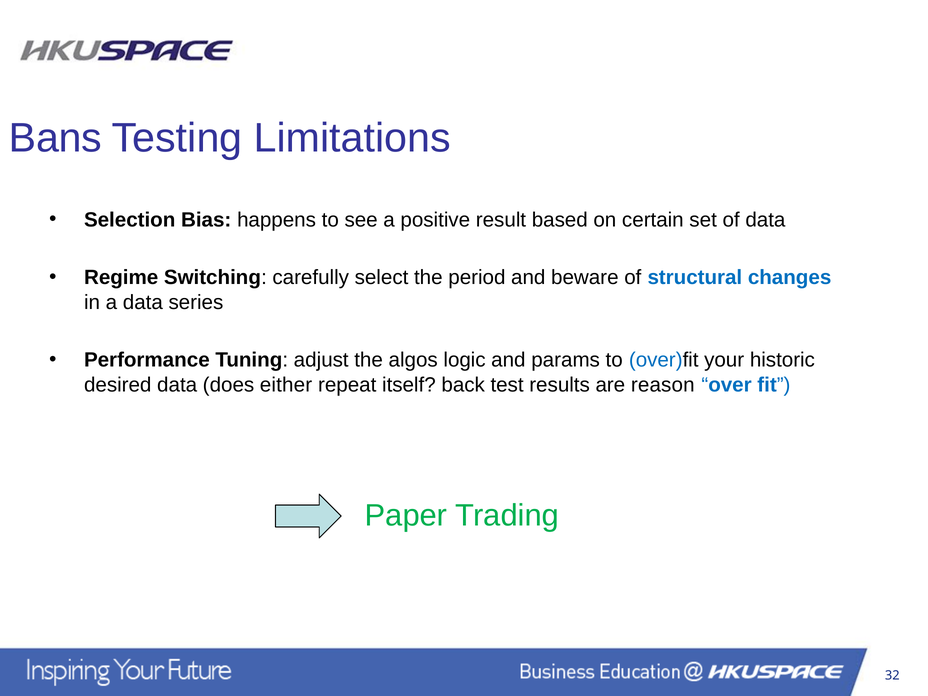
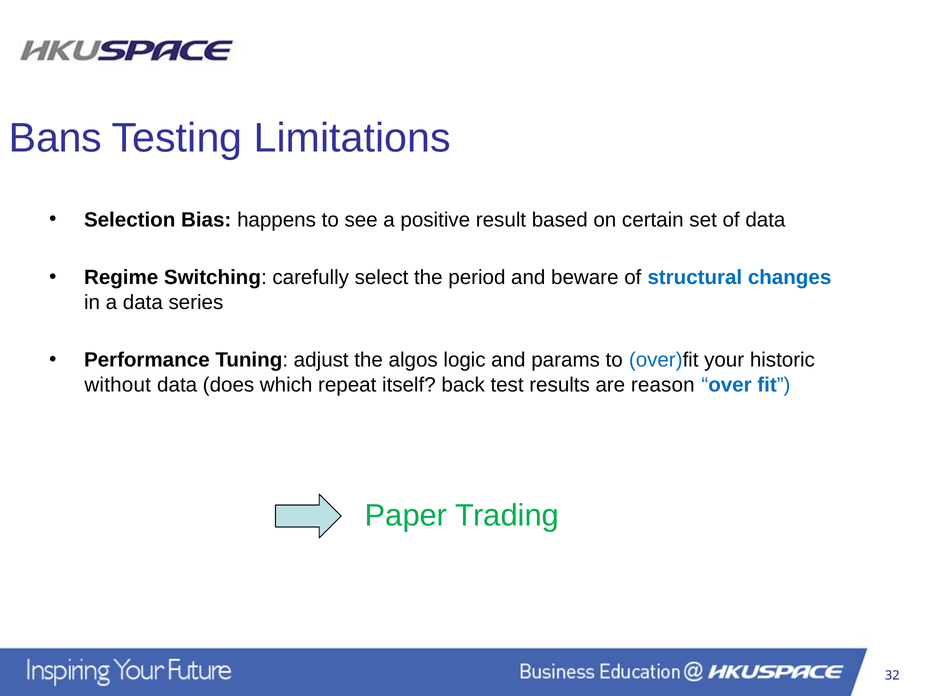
desired: desired -> without (118, 385)
either: either -> which (286, 385)
